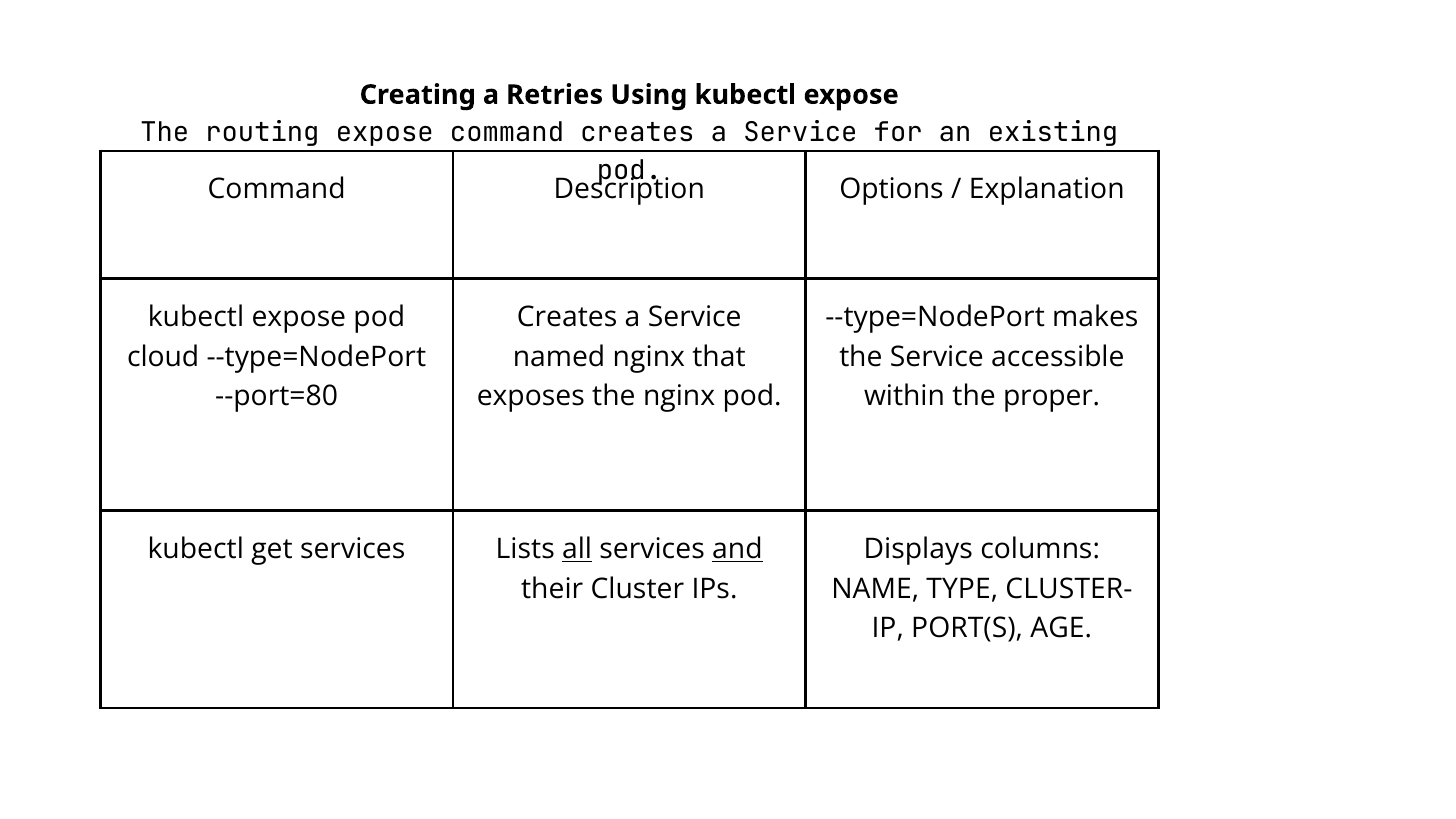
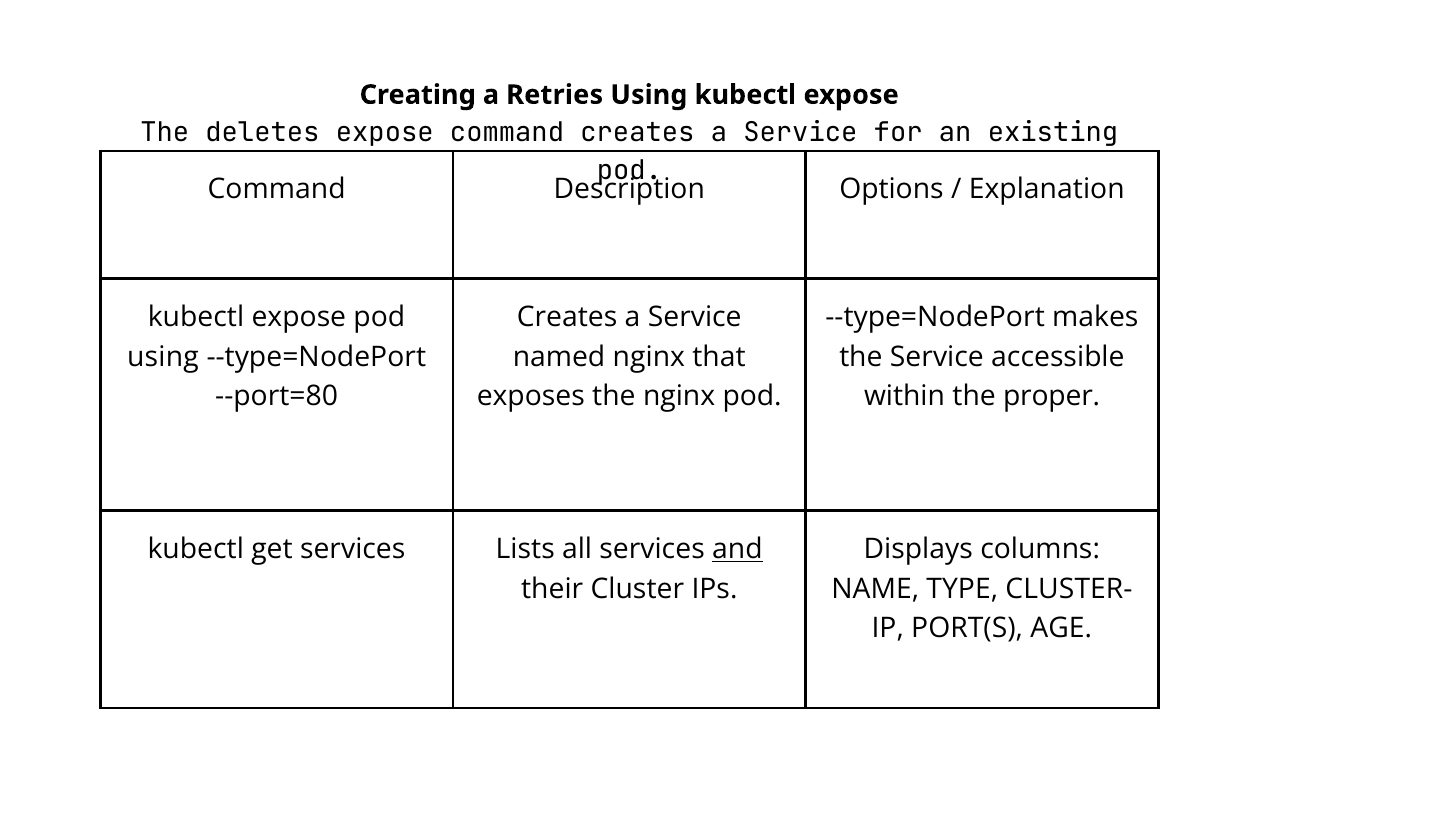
routing: routing -> deletes (262, 133)
cloud: cloud -> using (163, 357)
all underline: present -> none (577, 549)
